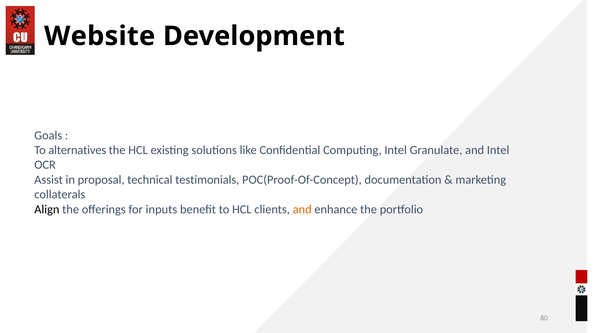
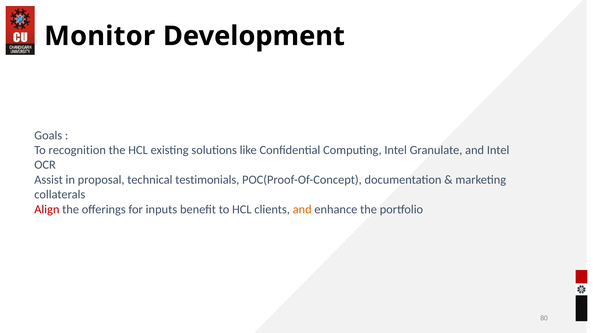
Website: Website -> Monitor (100, 36)
alternatives: alternatives -> recognition (77, 150)
Align colour: black -> red (47, 210)
